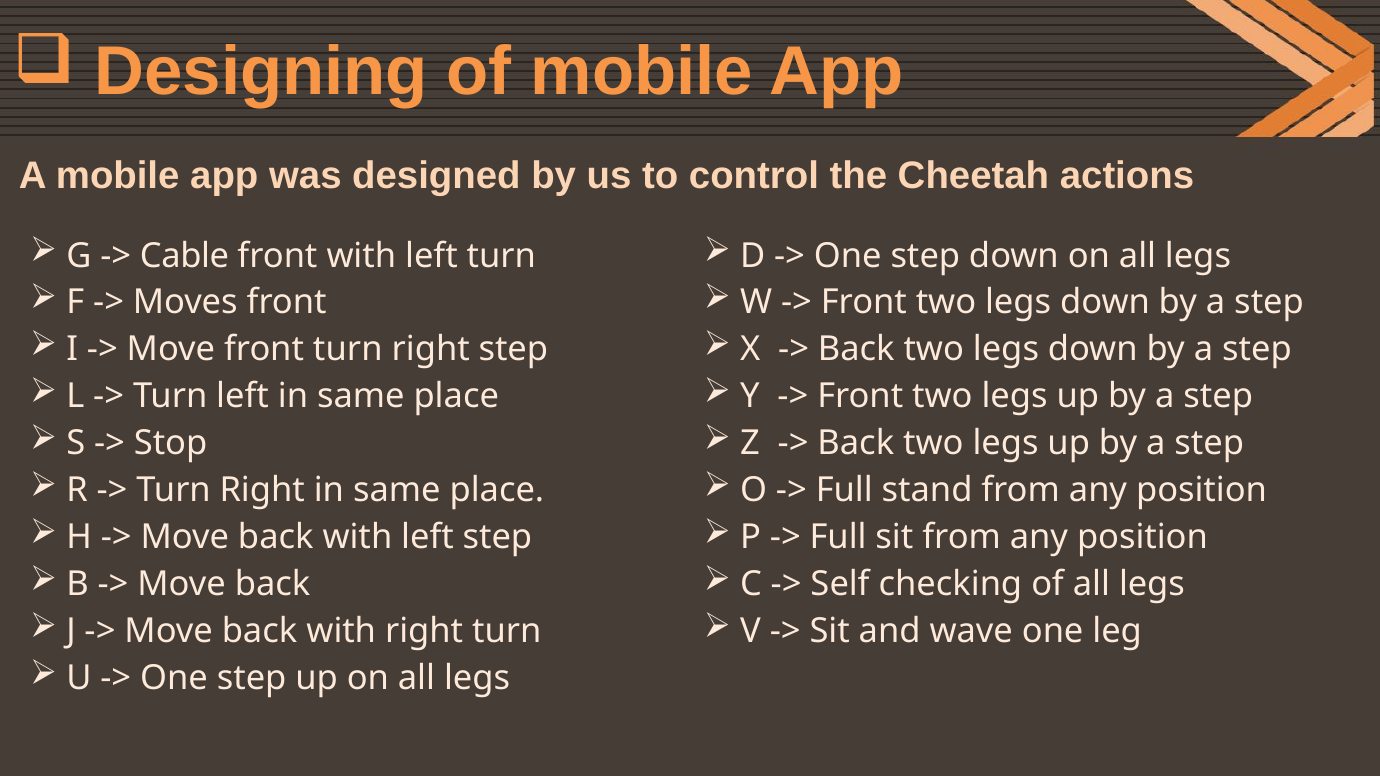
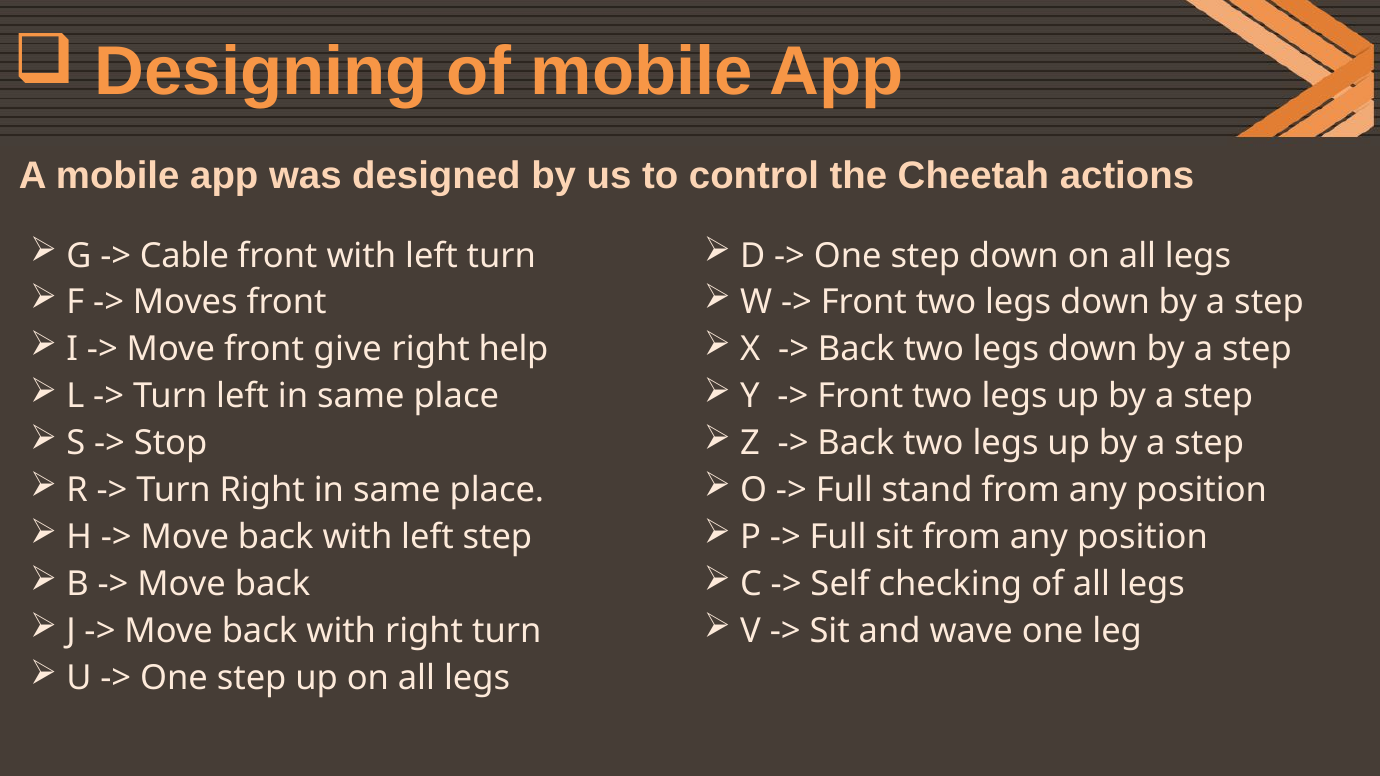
front turn: turn -> give (348, 350)
right step: step -> help (514, 350)
